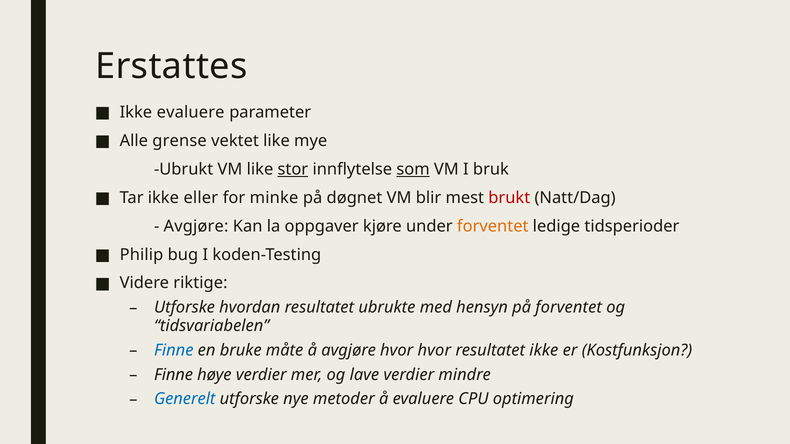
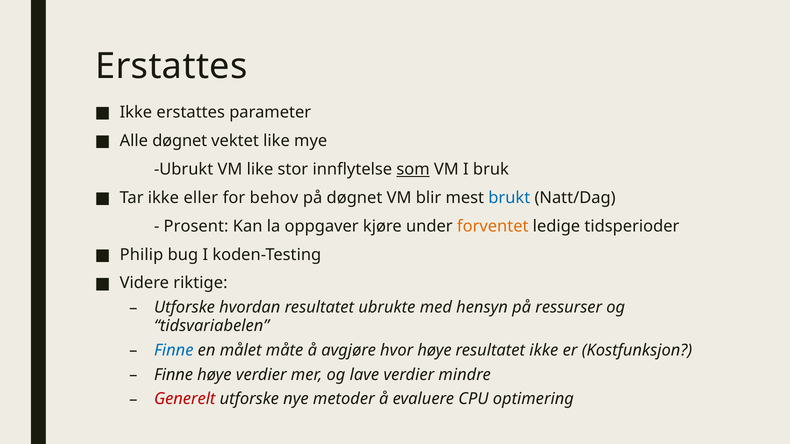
Ikke evaluere: evaluere -> erstattes (191, 112)
Alle grense: grense -> døgnet (180, 141)
stor underline: present -> none (293, 169)
minke: minke -> behov (274, 198)
brukt colour: red -> blue (509, 198)
Avgjøre: Avgjøre -> Prosent (196, 226)
på forventet: forventet -> ressurser (569, 308)
bruke: bruke -> målet (241, 351)
hvor hvor: hvor -> høye (434, 351)
Generelt colour: blue -> red (185, 399)
